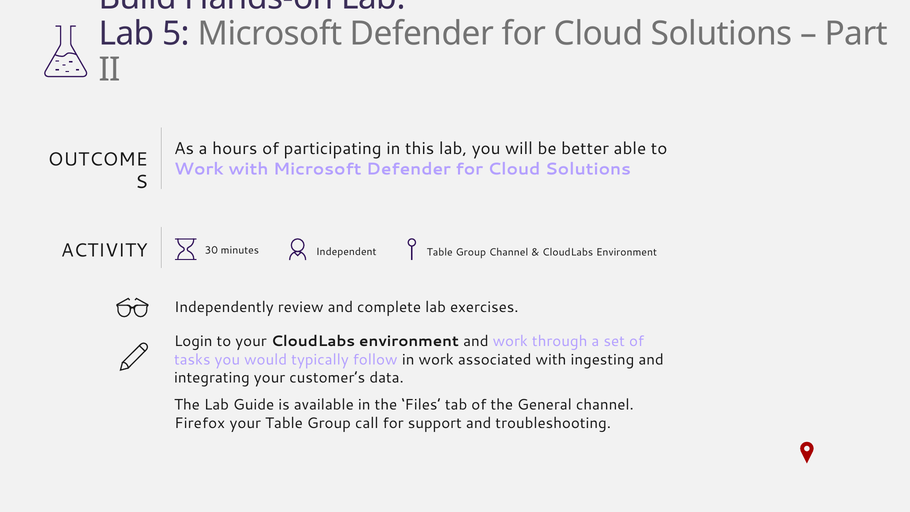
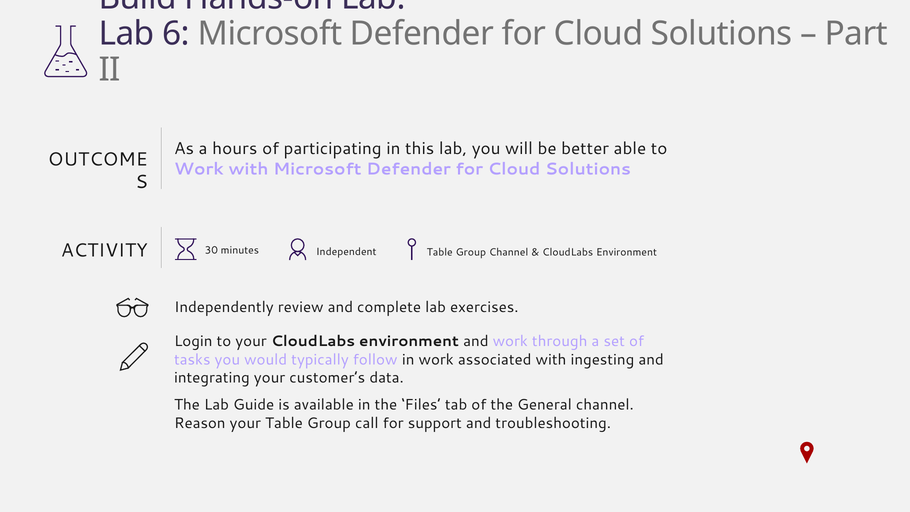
5: 5 -> 6 (176, 34)
Firefox: Firefox -> Reason (200, 423)
